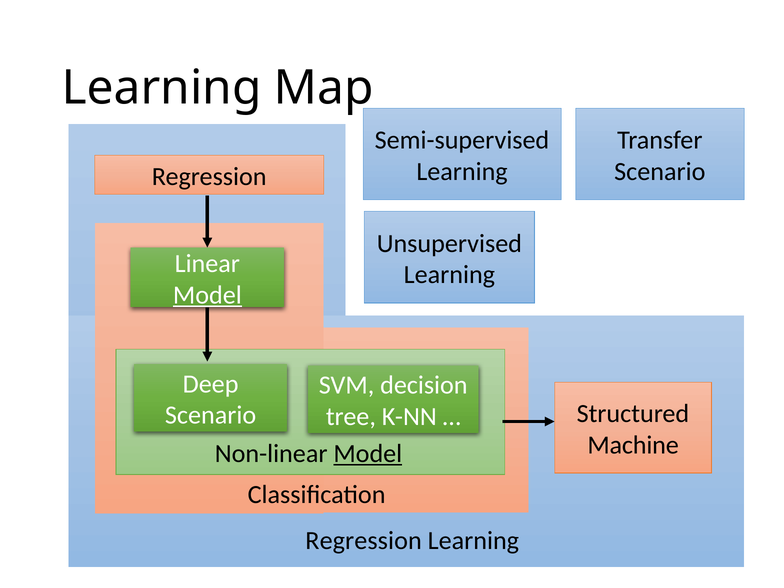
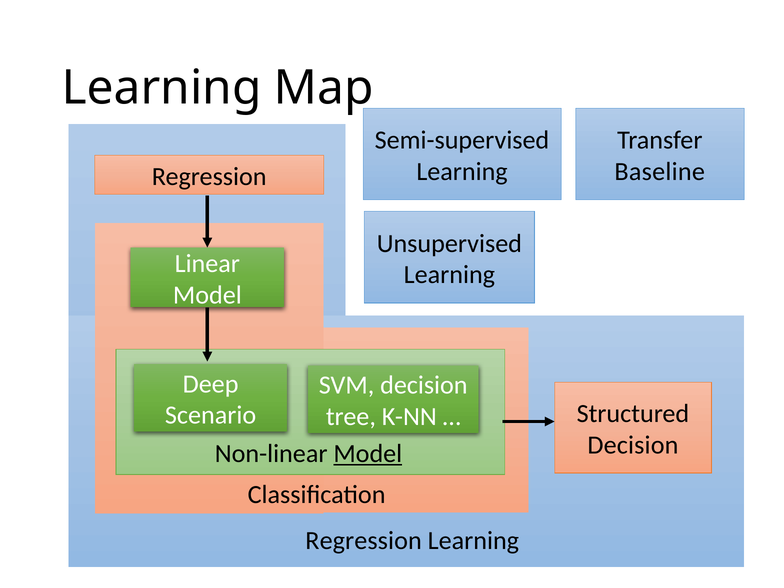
Scenario: Scenario -> Baseline (660, 171)
Model underline: present -> none (207, 295)
Machine: Machine -> Decision (633, 445)
